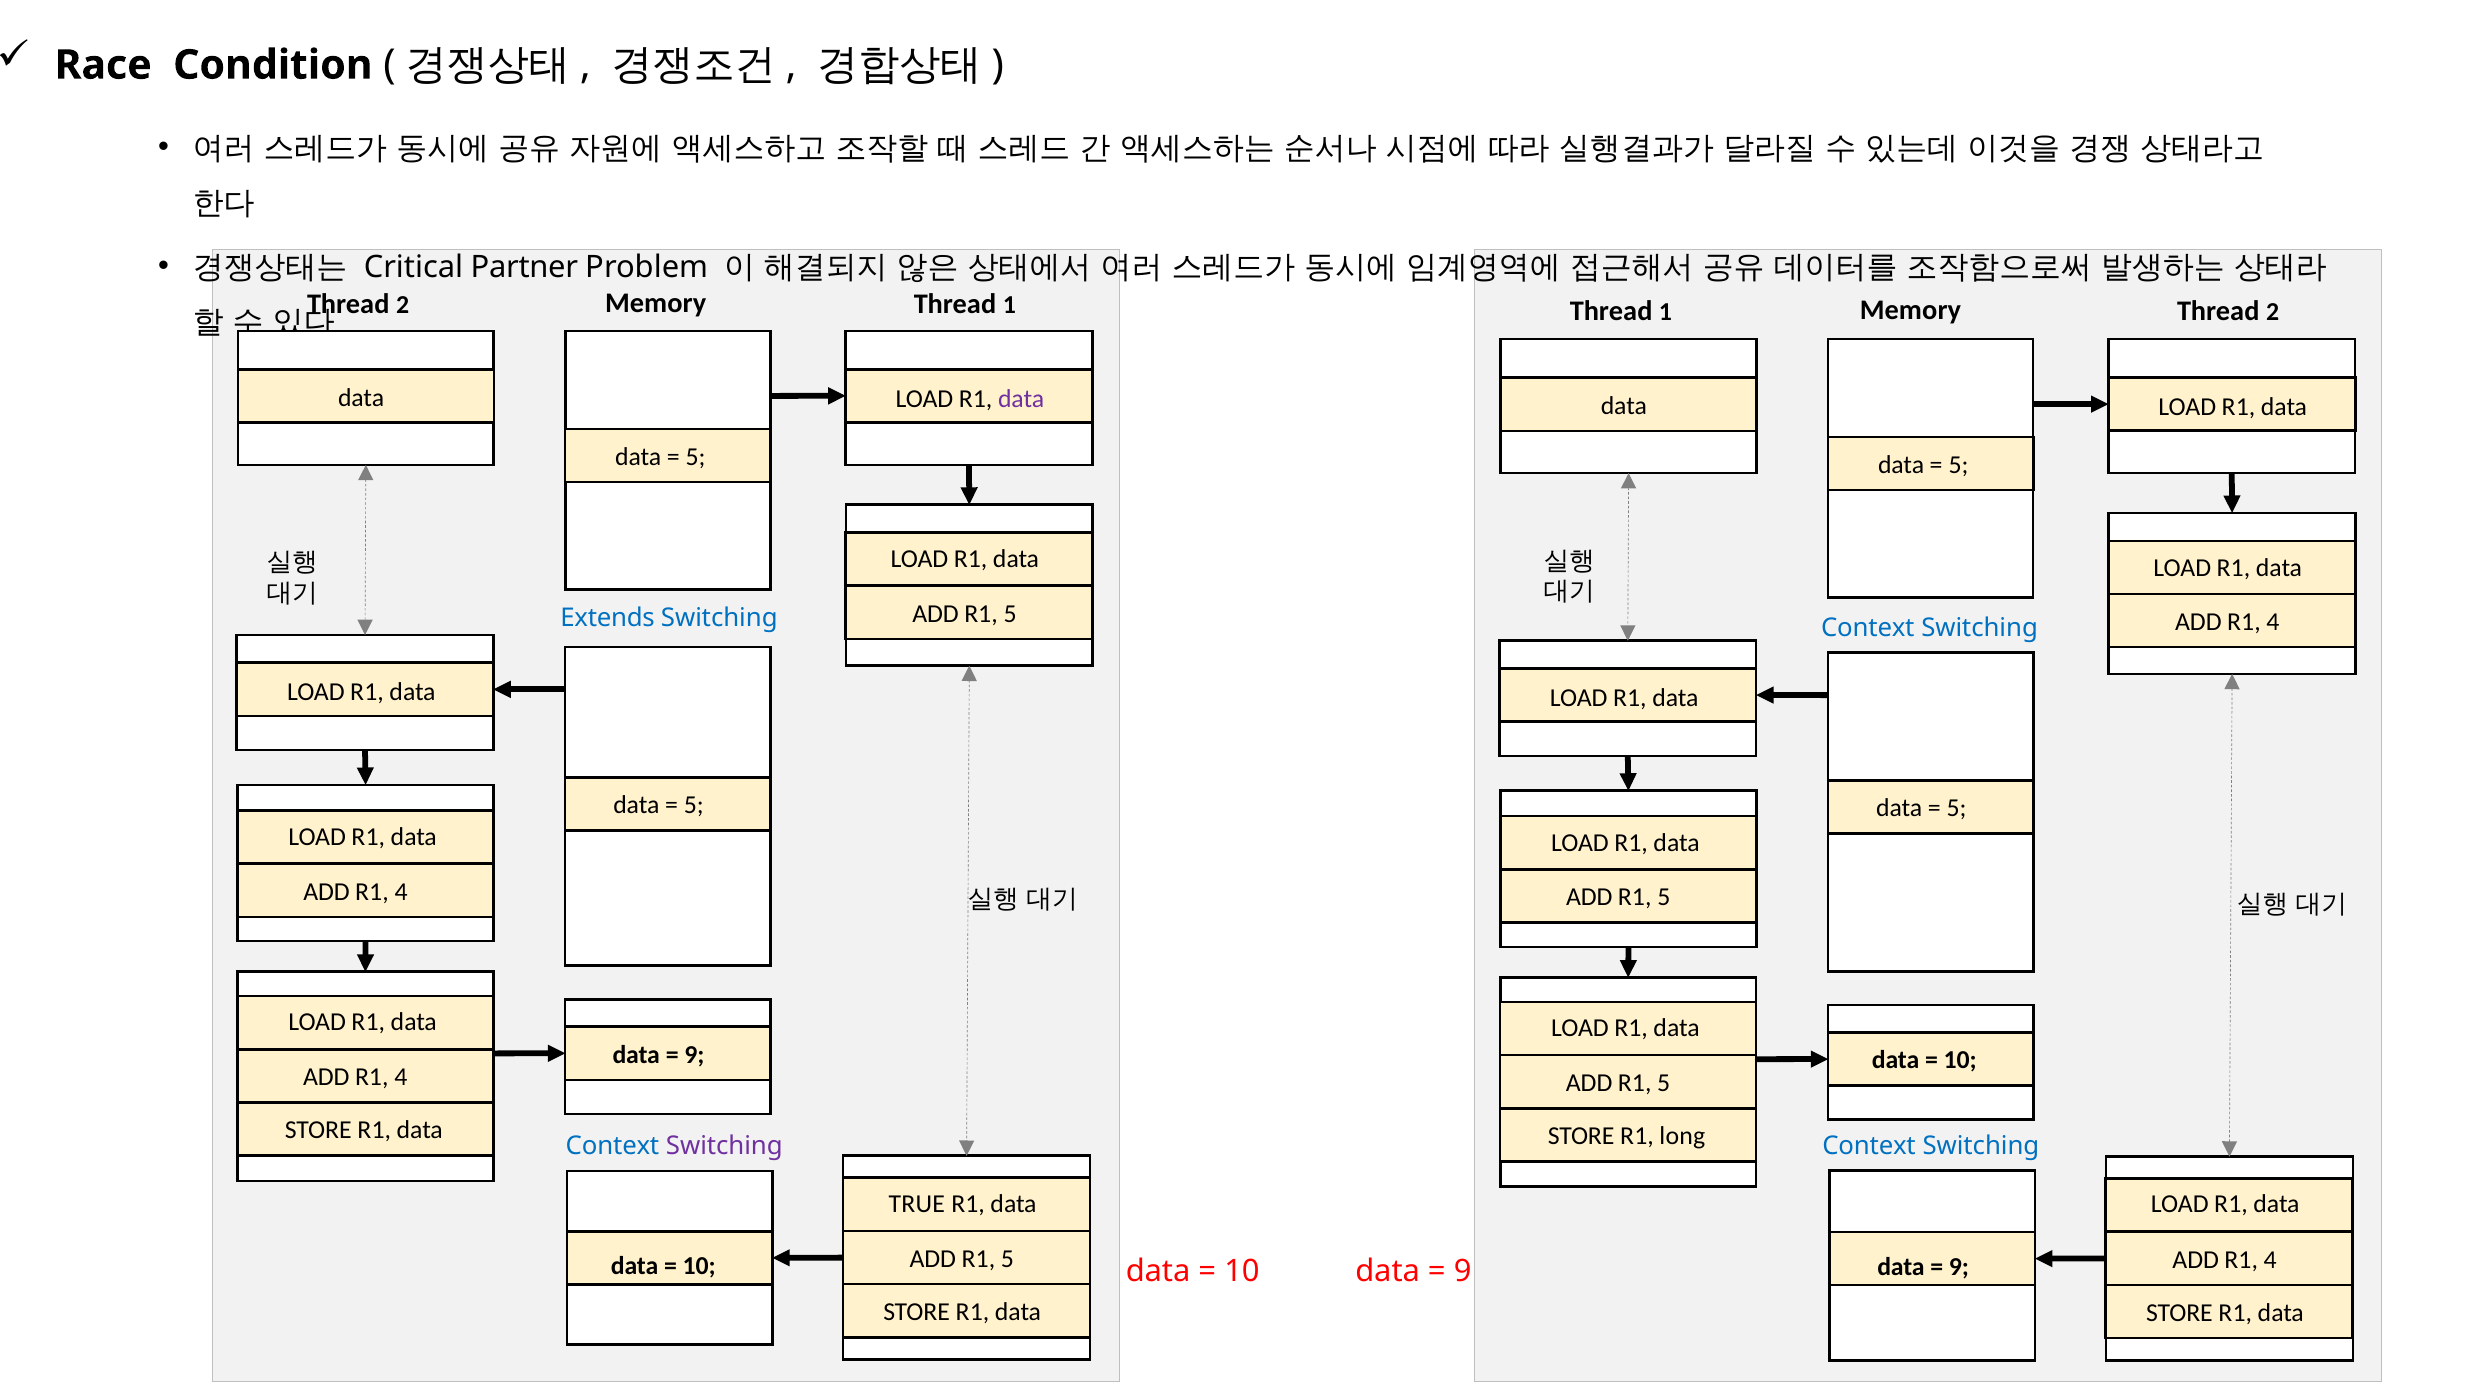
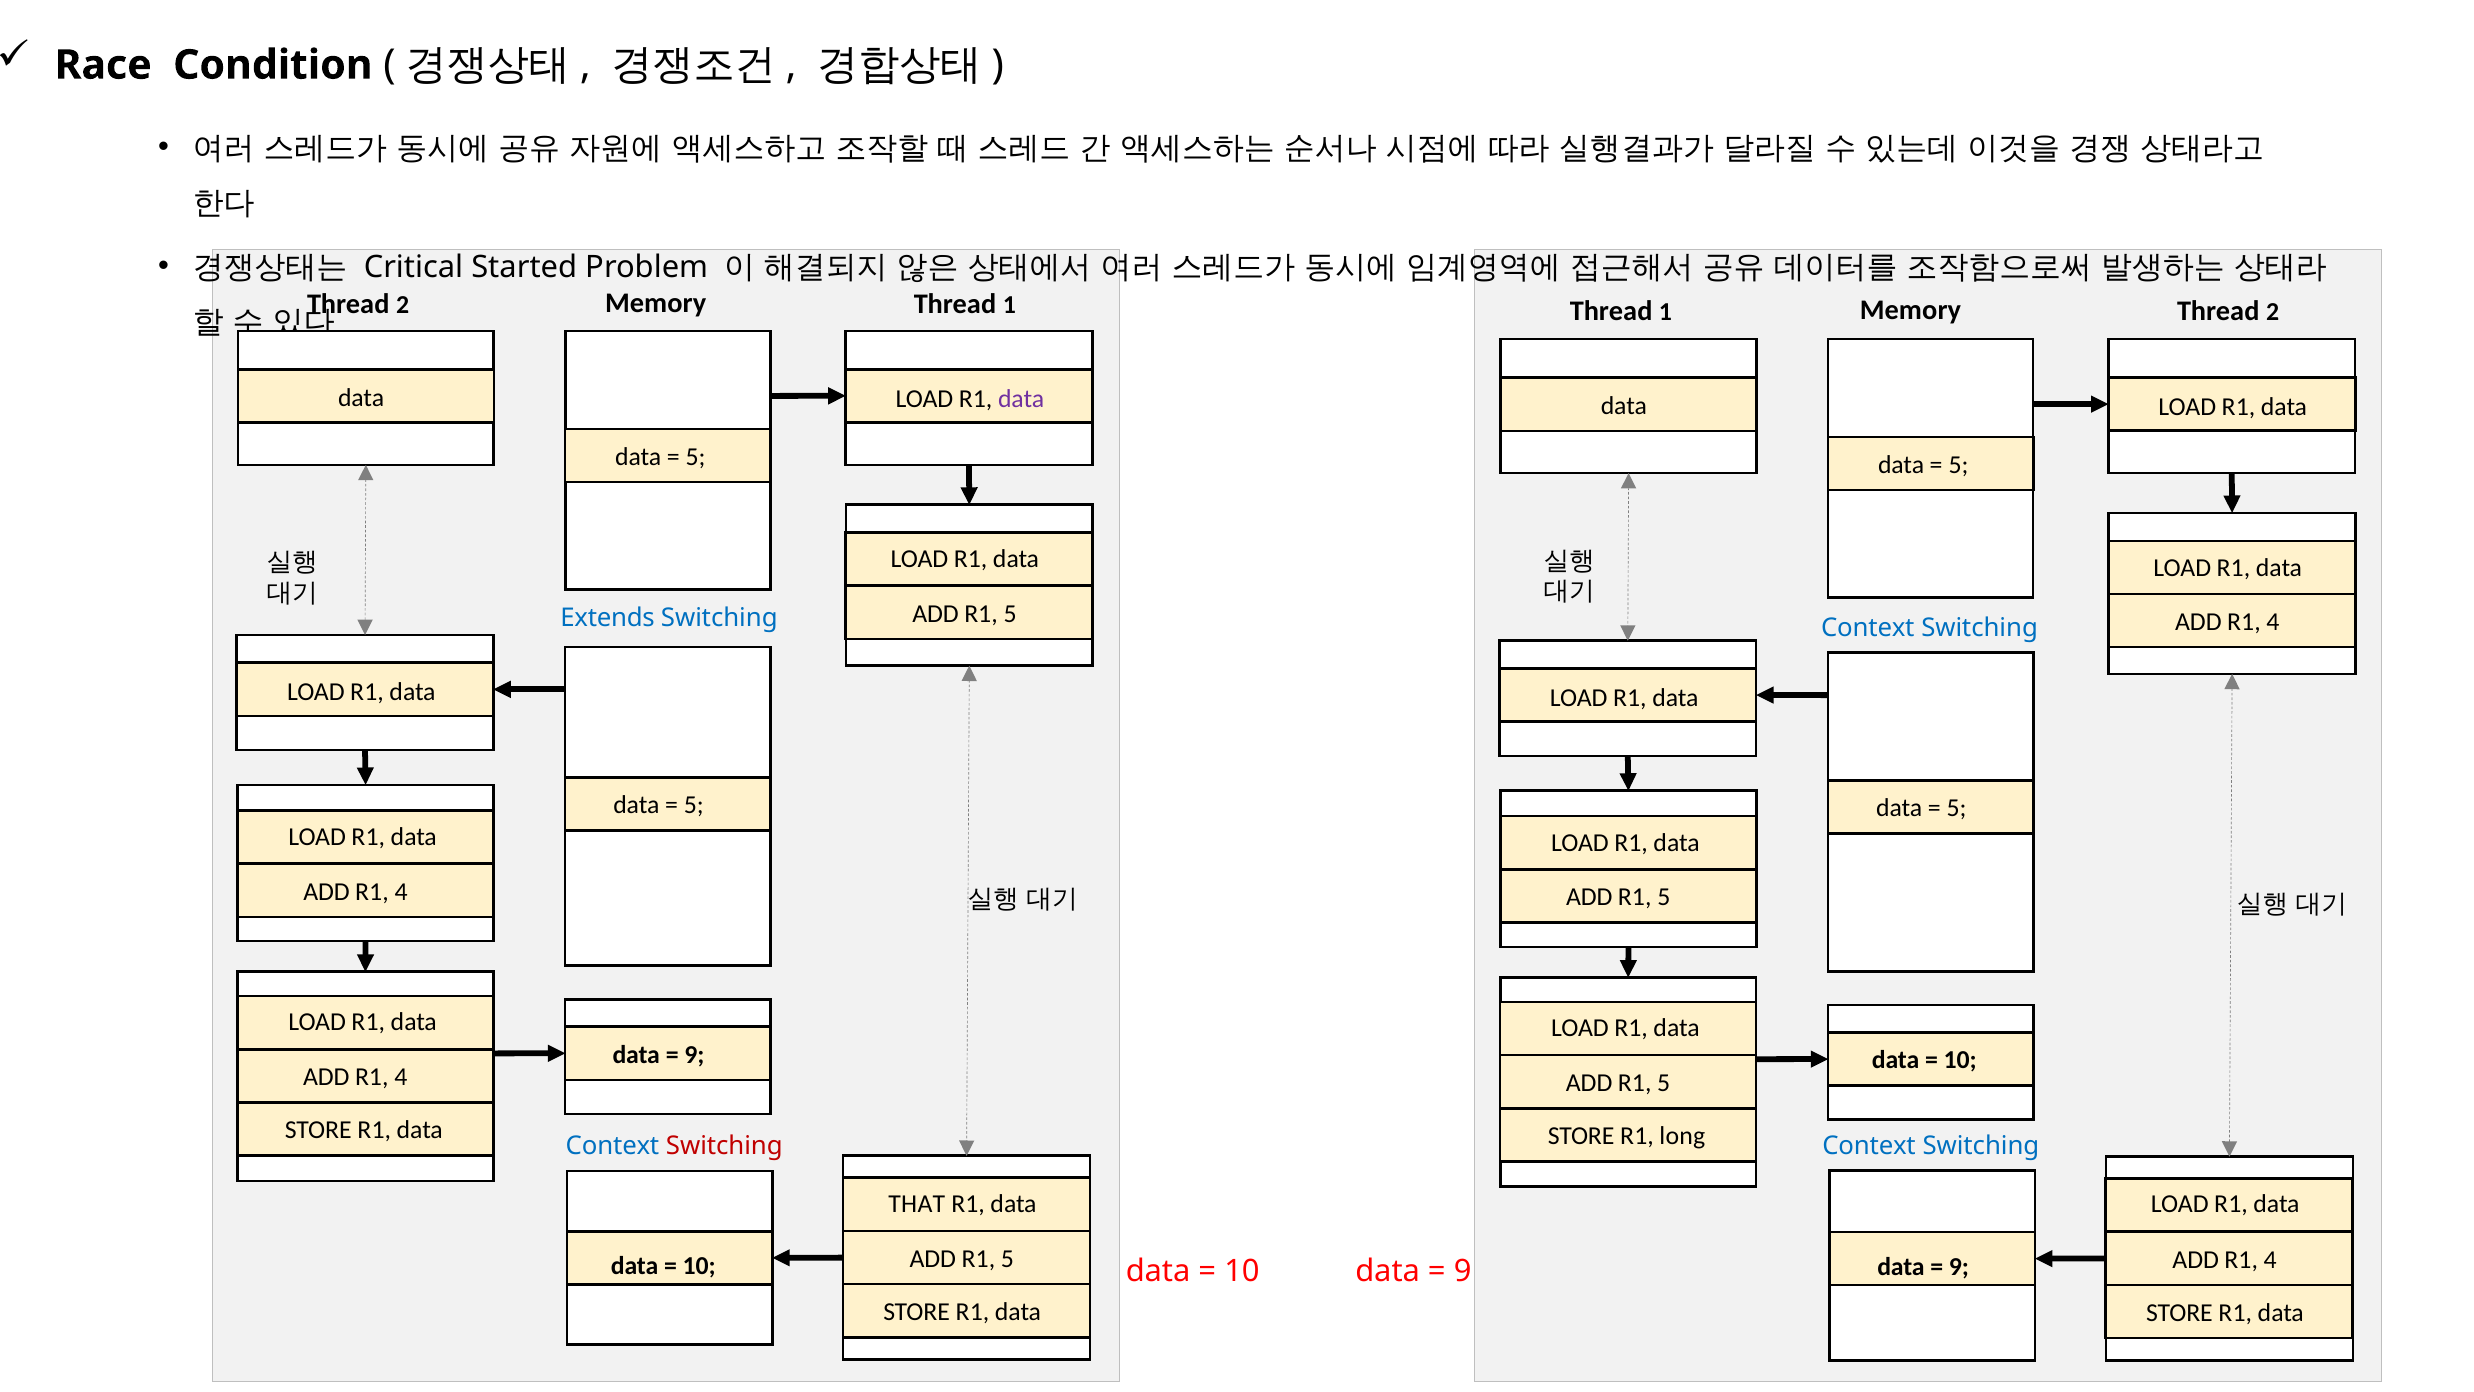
Partner: Partner -> Started (524, 267)
Switching colour: purple -> red (724, 1146)
TRUE: TRUE -> THAT (917, 1203)
